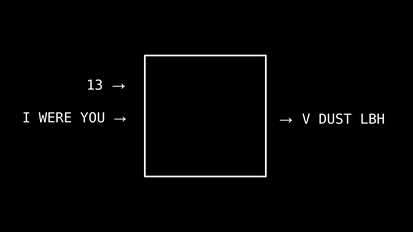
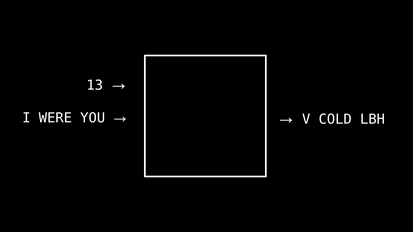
DUST: DUST -> COLD (335, 119)
